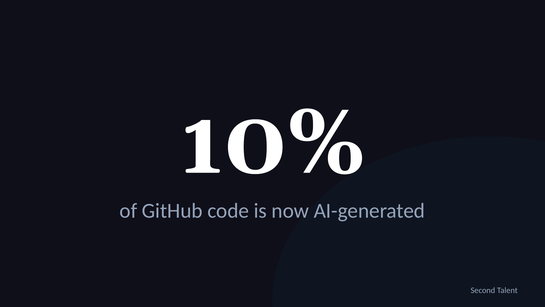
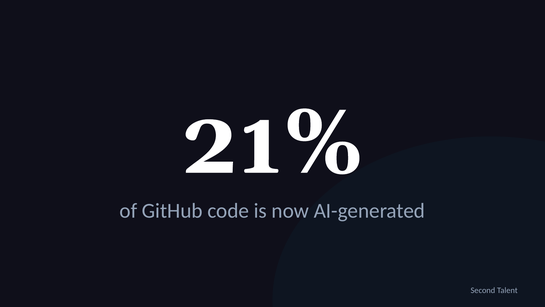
10%: 10% -> 21% (272, 143)
